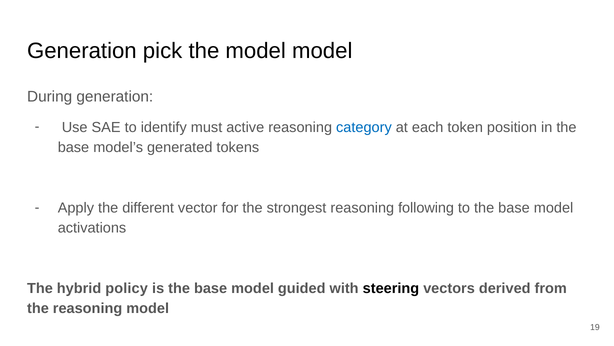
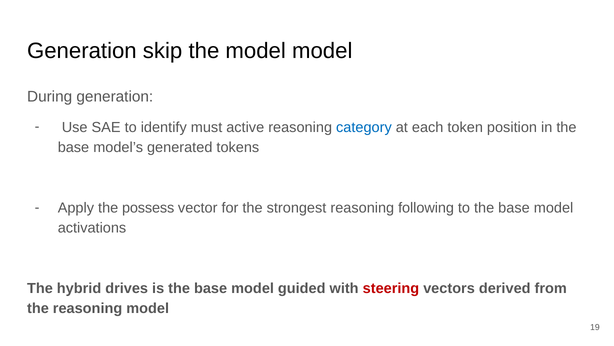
pick: pick -> skip (163, 51)
different: different -> possess (148, 208)
policy: policy -> drives (127, 288)
steering colour: black -> red (391, 288)
